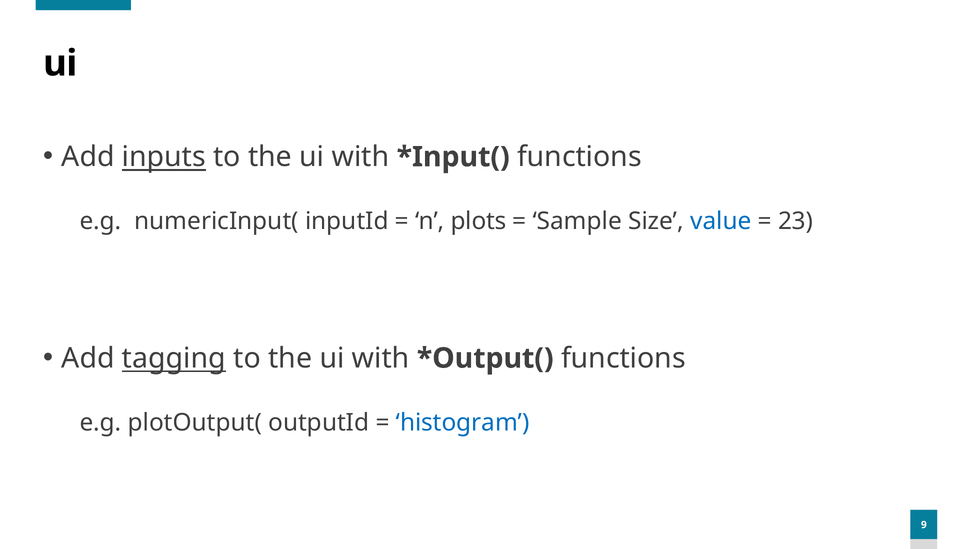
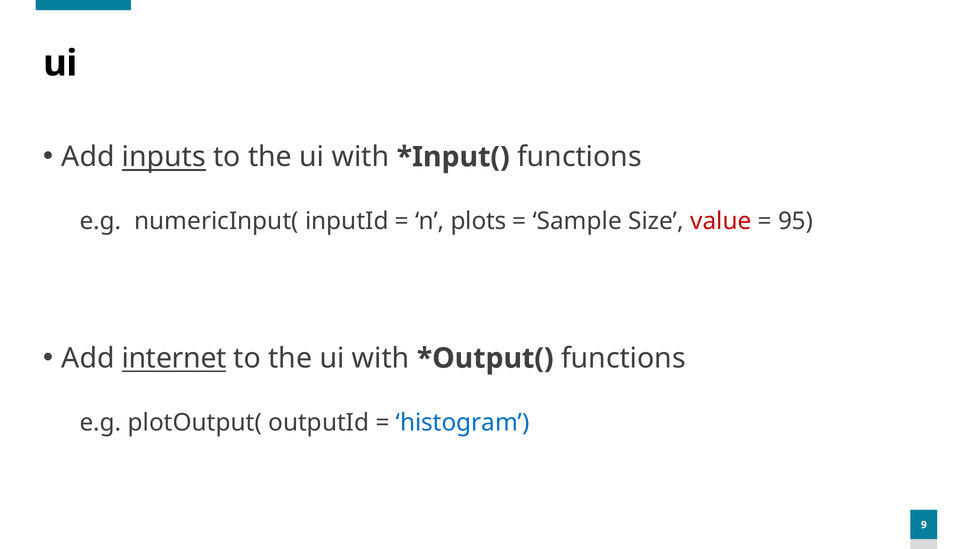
value colour: blue -> red (721, 222)
23: 23 -> 95 (796, 222)
tagging: tagging -> internet (174, 359)
